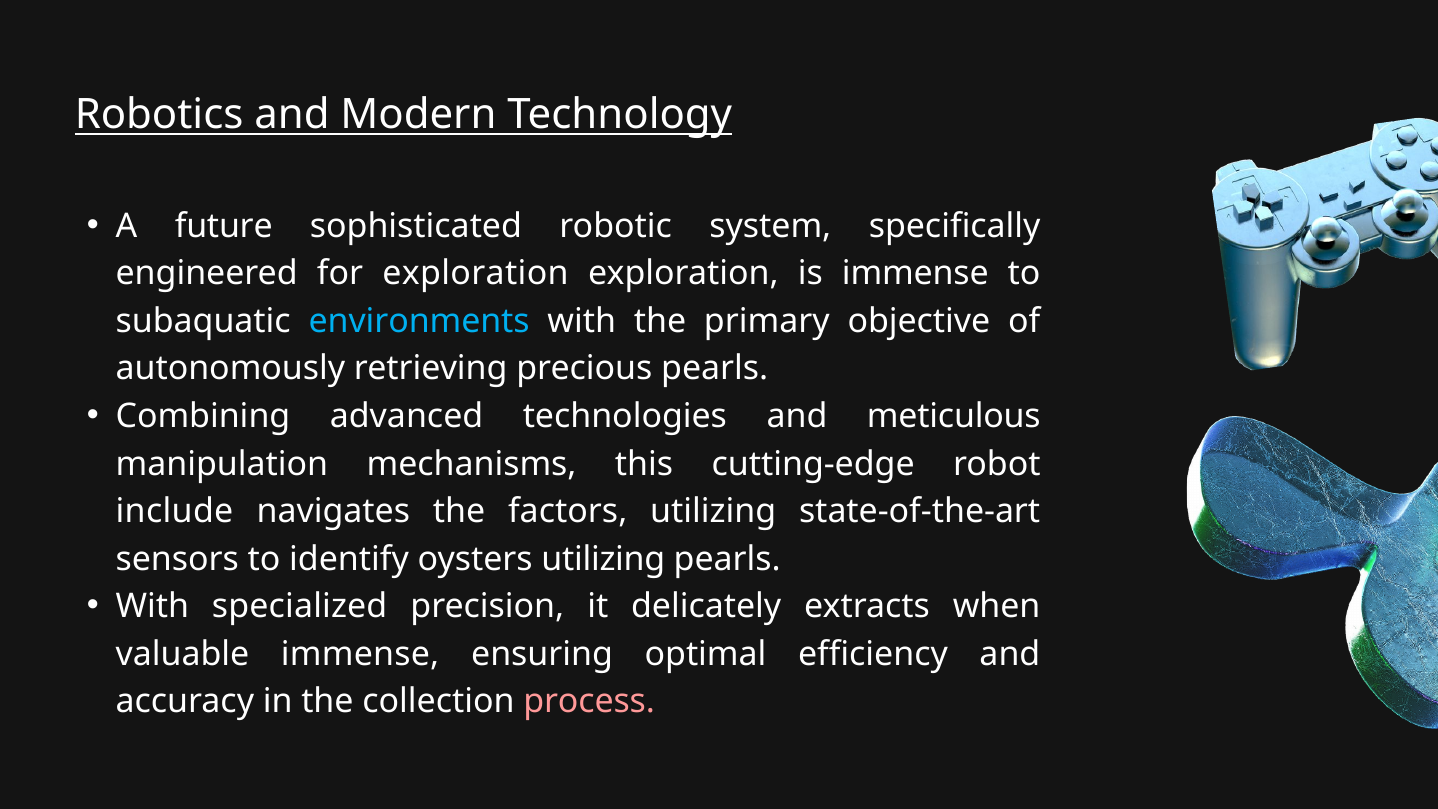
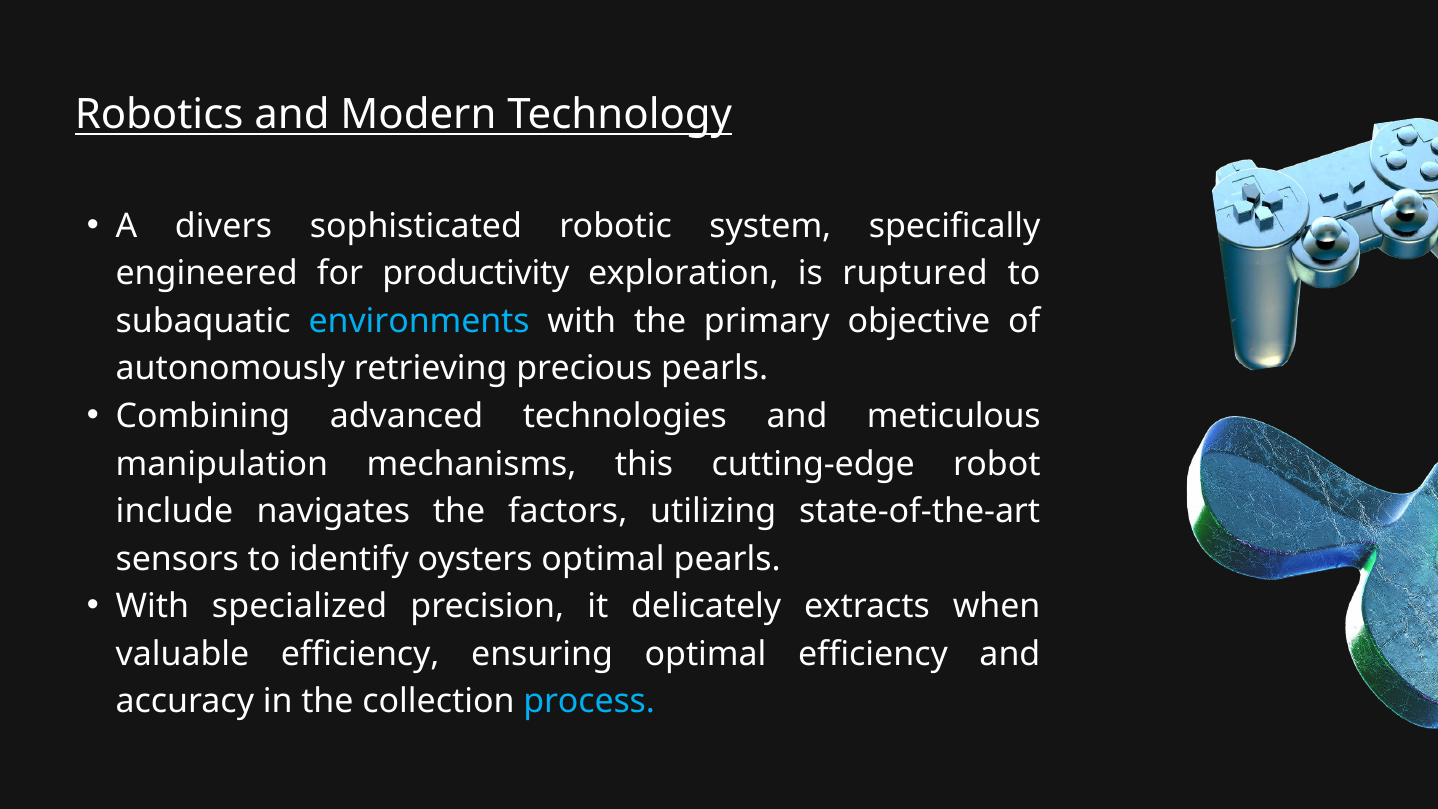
future: future -> divers (224, 226)
for exploration: exploration -> productivity (476, 274)
is immense: immense -> ruptured (915, 274)
oysters utilizing: utilizing -> optimal (603, 559)
valuable immense: immense -> efficiency (360, 654)
process colour: pink -> light blue (589, 701)
